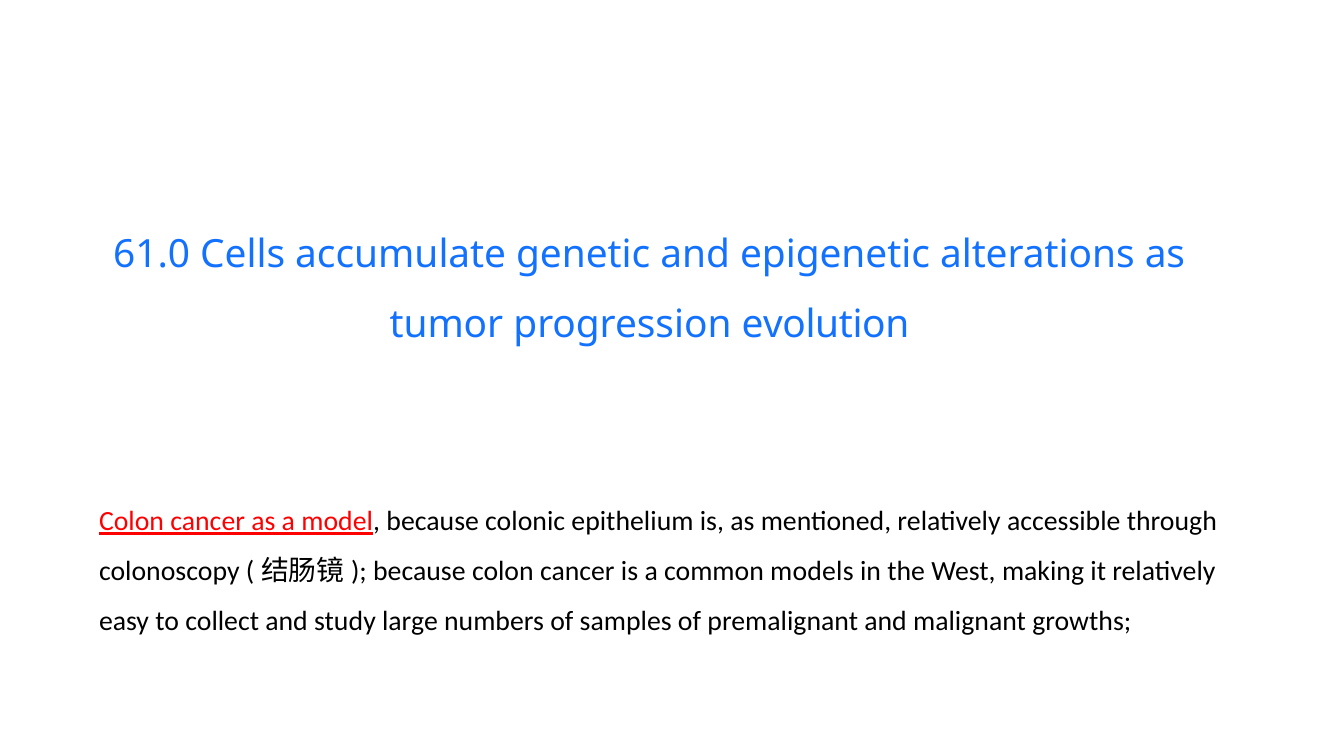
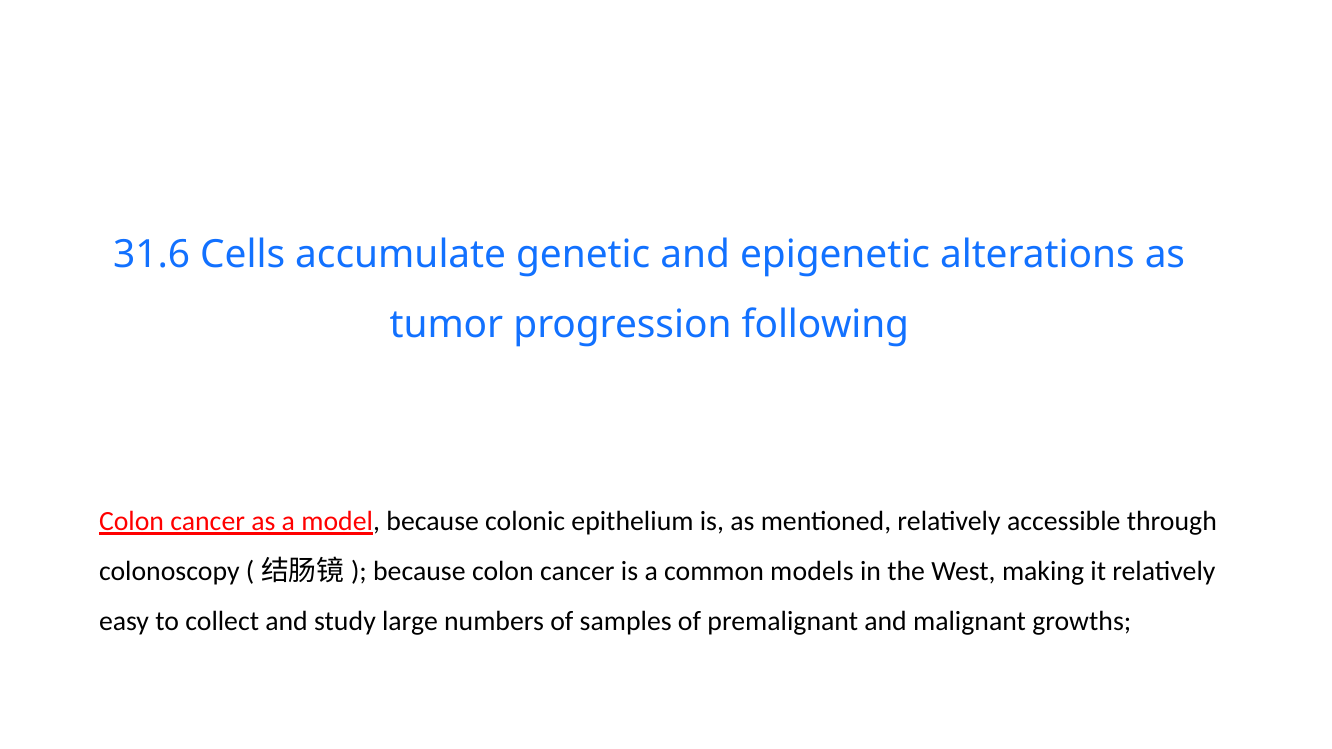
61.0: 61.0 -> 31.6 (152, 255)
evolution: evolution -> following (825, 325)
